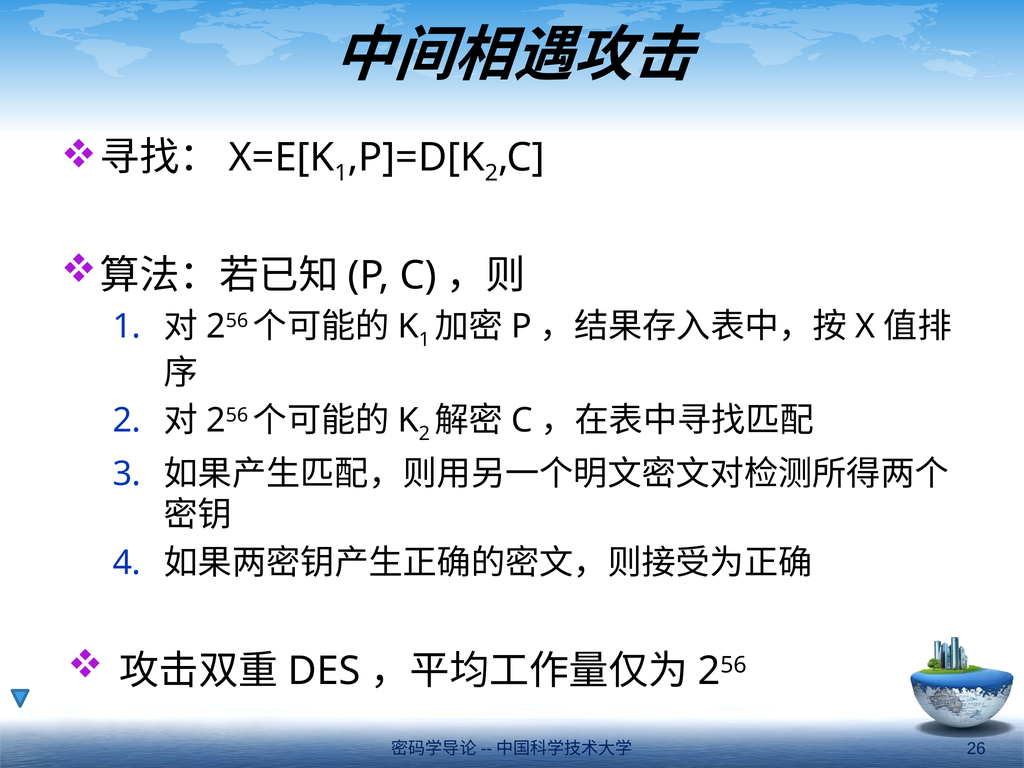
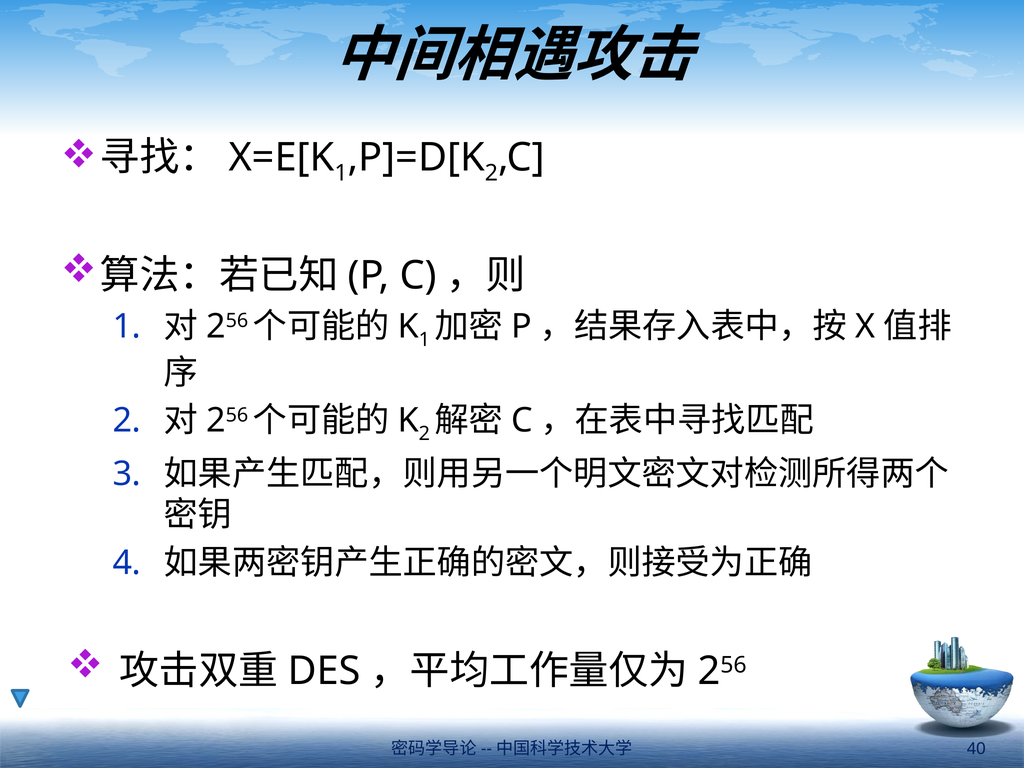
26: 26 -> 40 (976, 749)
